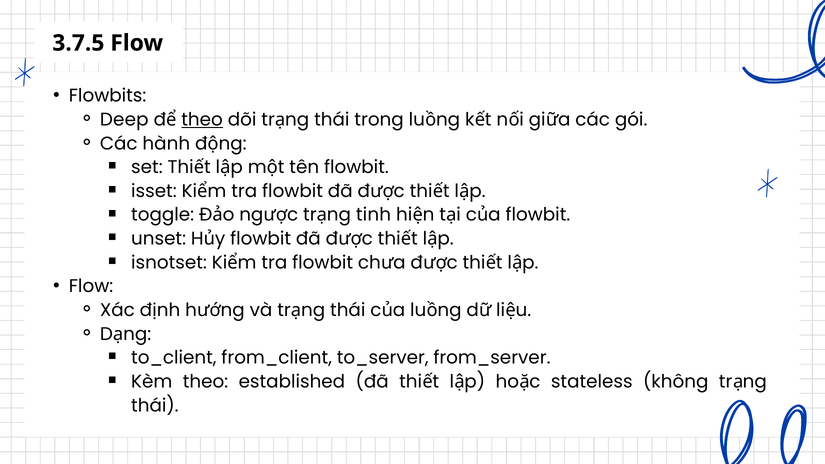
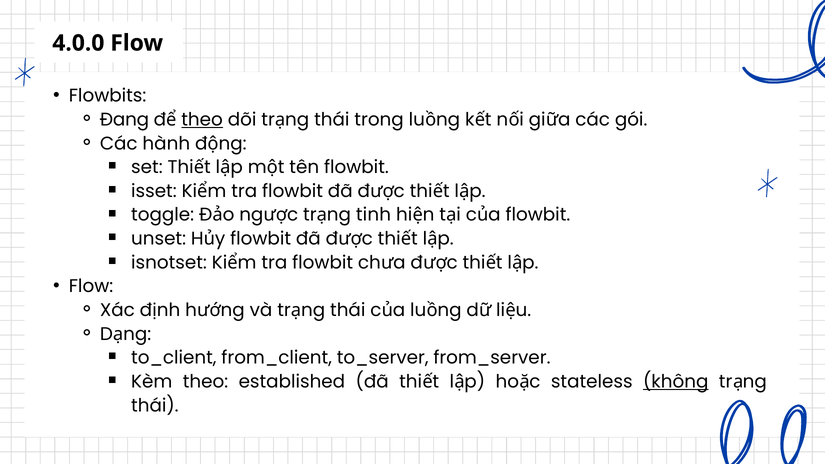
3.7.5: 3.7.5 -> 4.0.0 (78, 43)
Deep: Deep -> Đang (124, 120)
không underline: none -> present (676, 382)
